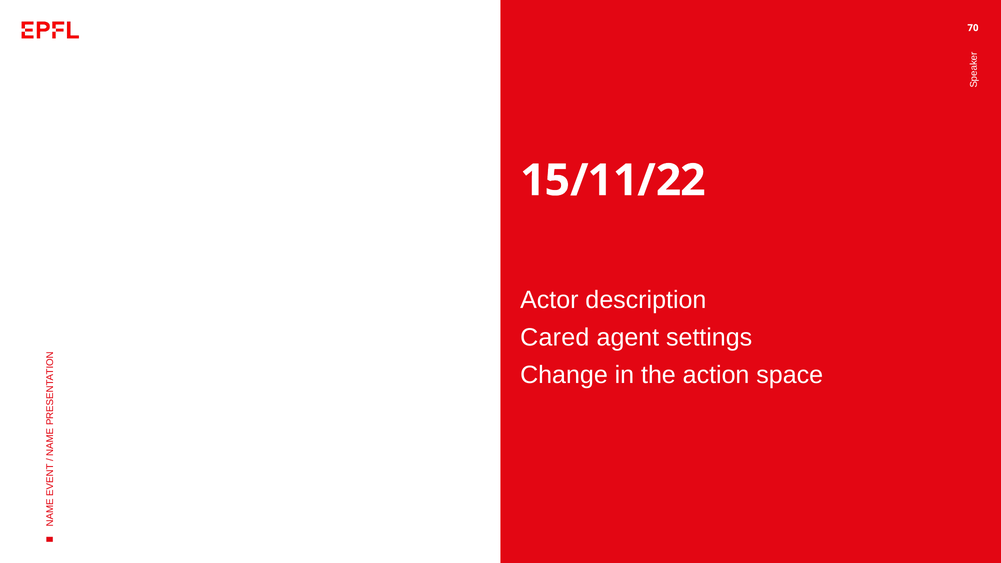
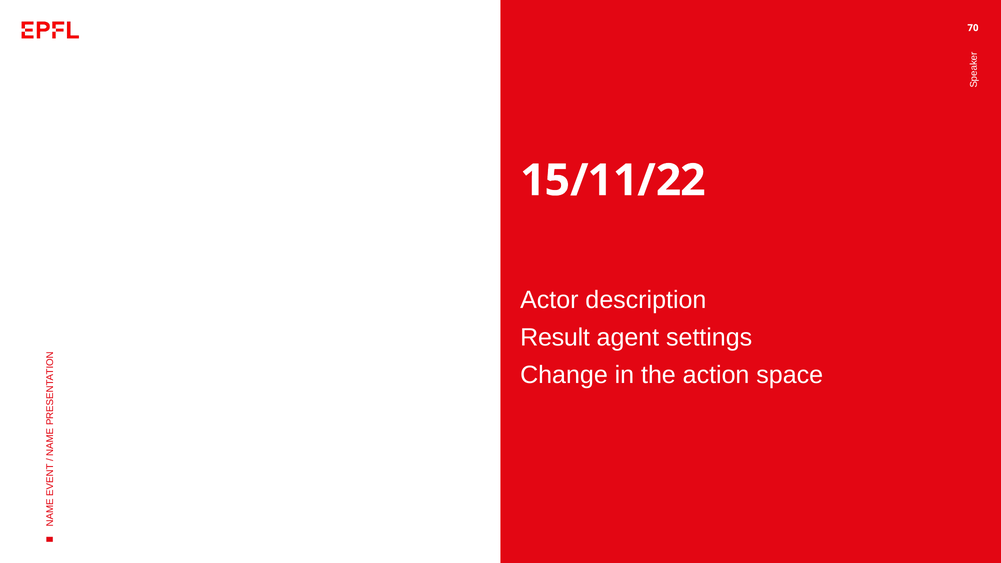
Cared: Cared -> Result (555, 337)
